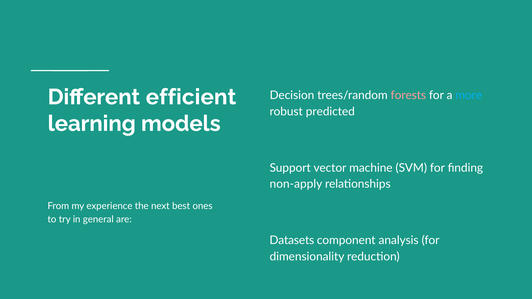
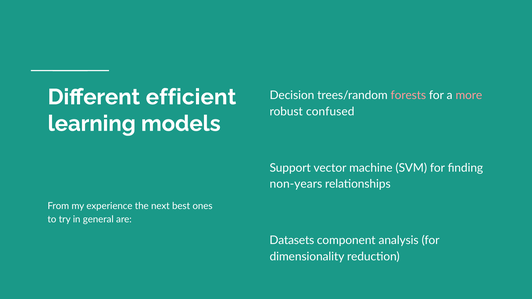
more colour: light blue -> pink (469, 95)
predicted: predicted -> confused (330, 112)
non-apply: non-apply -> non-years (296, 184)
